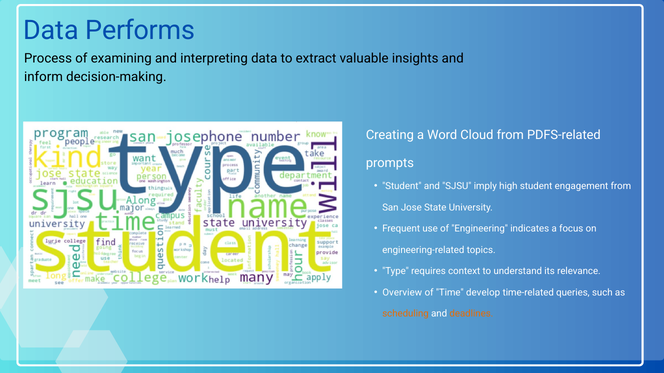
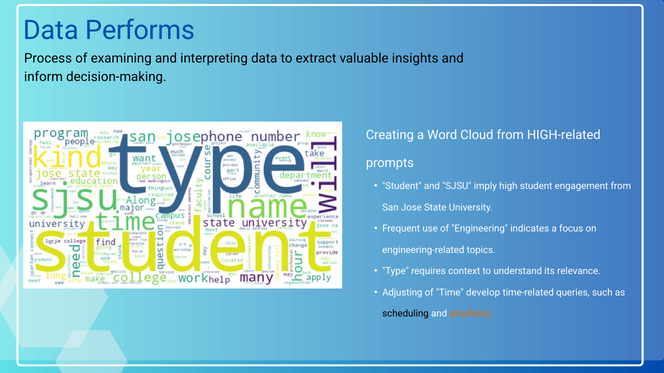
PDFS-related: PDFS-related -> HIGH-related (564, 135)
Overview: Overview -> Adjusting (402, 293)
scheduling colour: orange -> black (406, 314)
